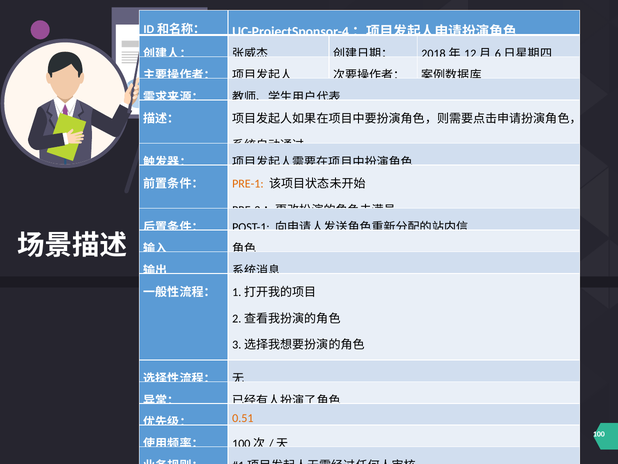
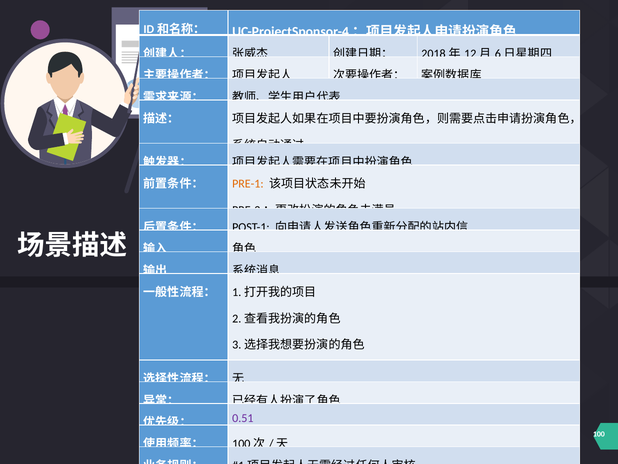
0.51 colour: orange -> purple (243, 418)
